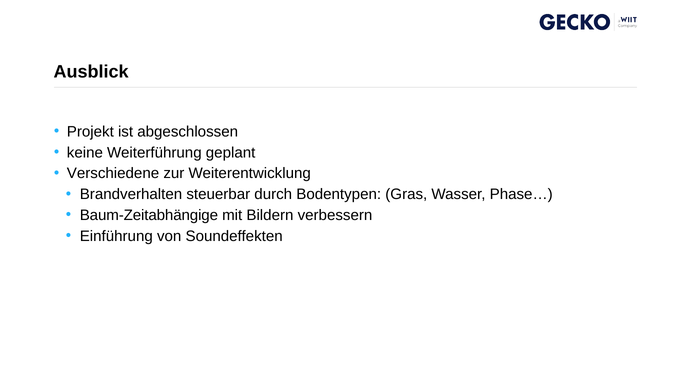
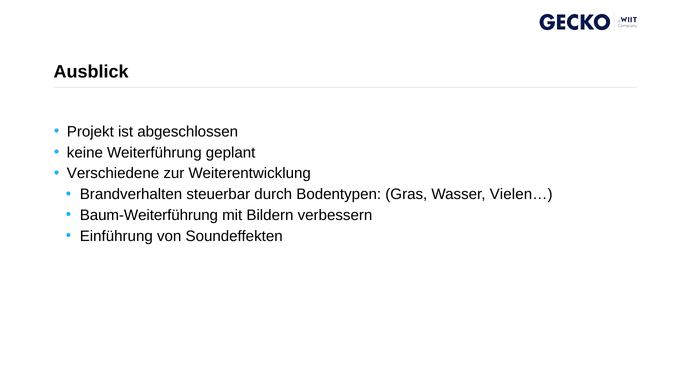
Phase…: Phase… -> Vielen… (521, 194)
Baum-Zeitabhängige: Baum-Zeitabhängige -> Baum-Weiterführung (149, 215)
